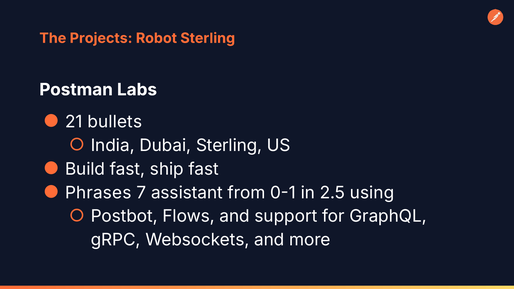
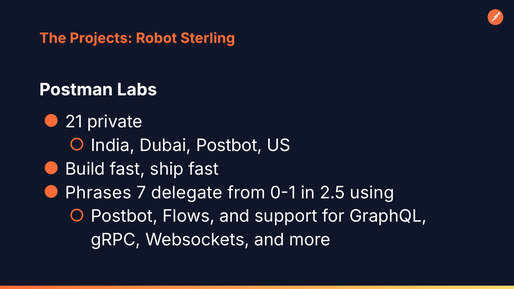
bullets: bullets -> private (115, 122)
Dubai Sterling: Sterling -> Postbot (229, 146)
assistant: assistant -> delegate (187, 193)
